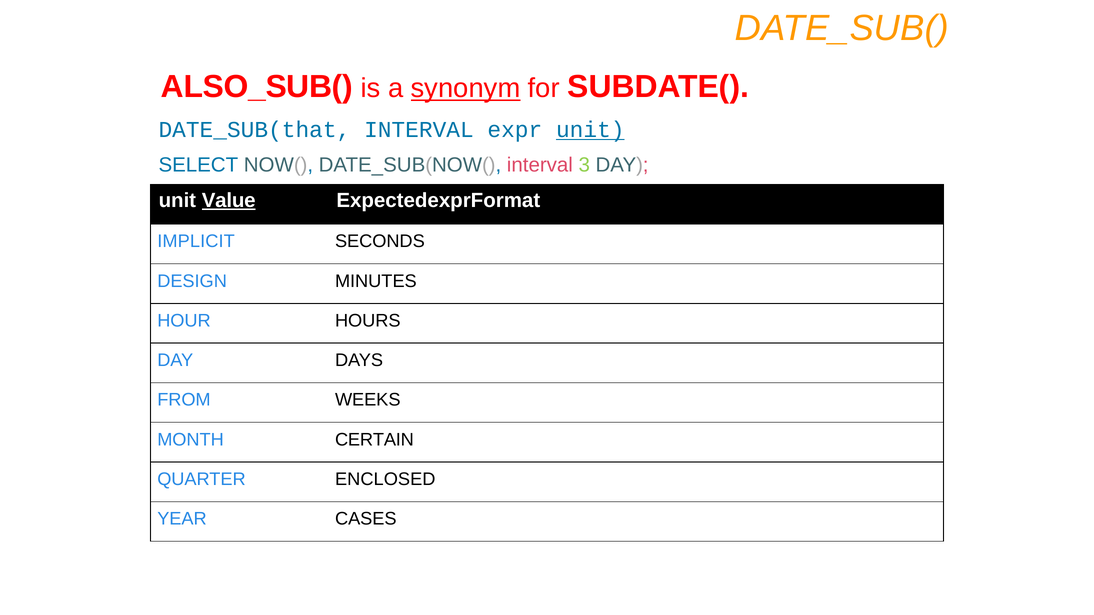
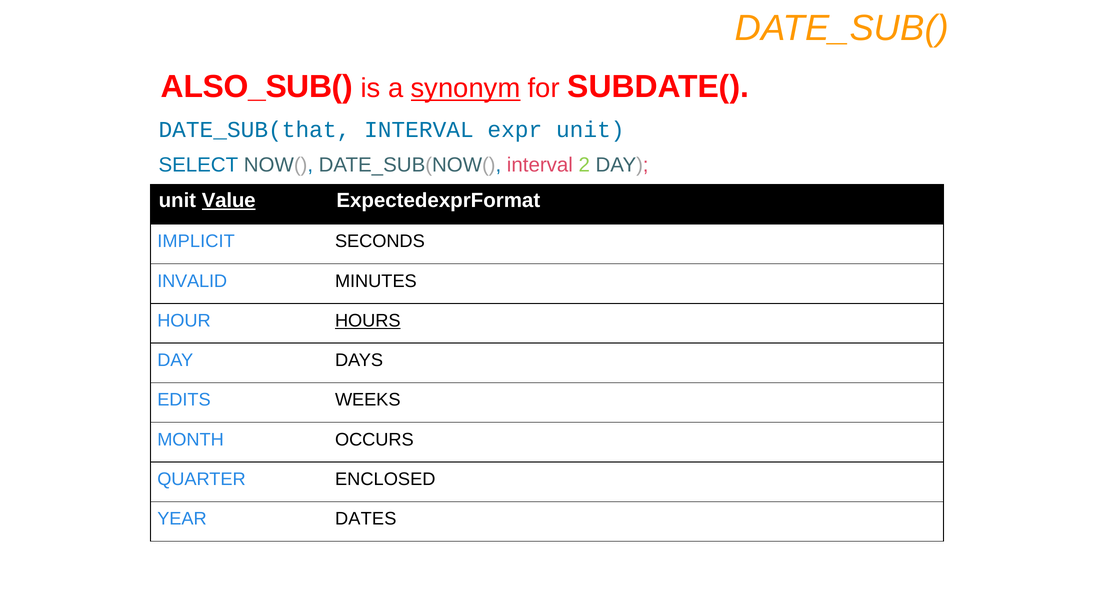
unit underline: present -> none (590, 130)
3: 3 -> 2 (584, 165)
DESIGN: DESIGN -> INVALID (192, 281)
HOURS underline: none -> present (368, 321)
FROM: FROM -> EDITS (184, 400)
CERTAIN: CERTAIN -> OCCURS (374, 440)
CASES: CASES -> DATES (366, 519)
